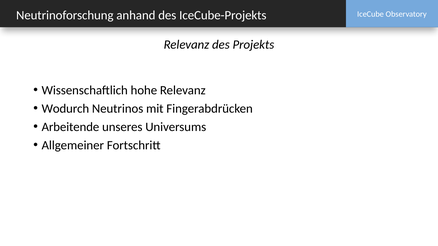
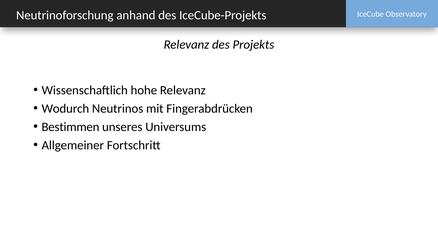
Arbeitende: Arbeitende -> Bestimmen (70, 127)
